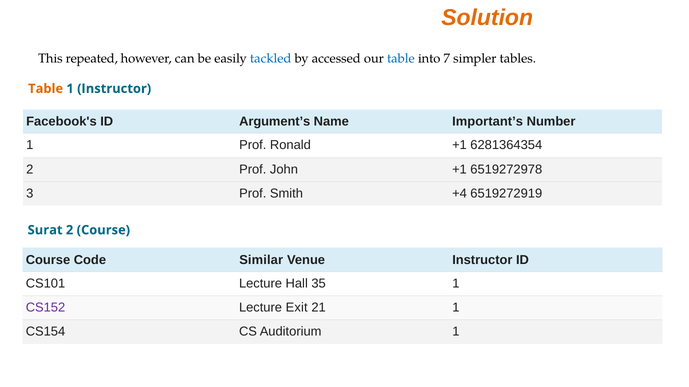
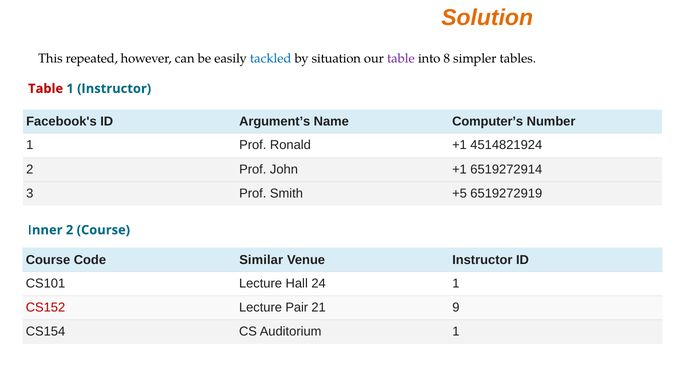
accessed: accessed -> situation (336, 59)
table colour: blue -> purple (401, 59)
7: 7 -> 8 (447, 59)
Table colour: orange -> red (46, 89)
Important’s: Important’s -> Computer’s (488, 122)
6281364354: 6281364354 -> 4514821924 (506, 145)
6519272978: 6519272978 -> 6519272914 (506, 169)
+4: +4 -> +5 (459, 194)
Surat: Surat -> Inner (45, 230)
35: 35 -> 24 (319, 284)
CS152 colour: purple -> red (45, 308)
Exit: Exit -> Pair (297, 308)
21 1: 1 -> 9 (456, 308)
